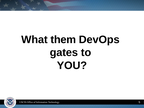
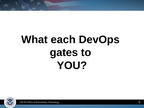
them: them -> each (63, 40)
